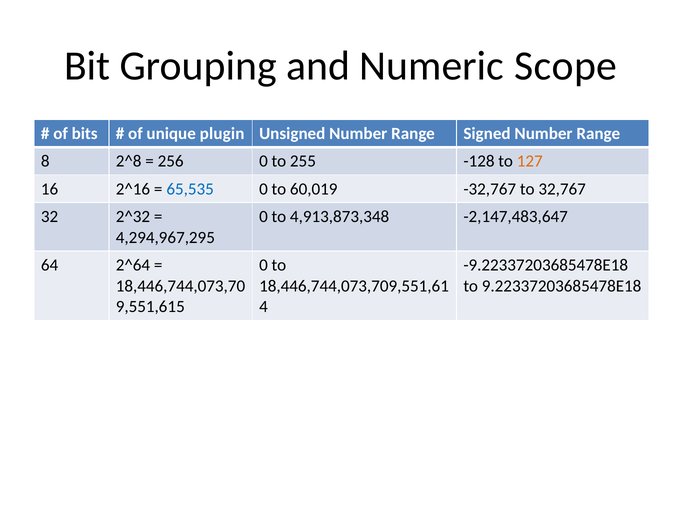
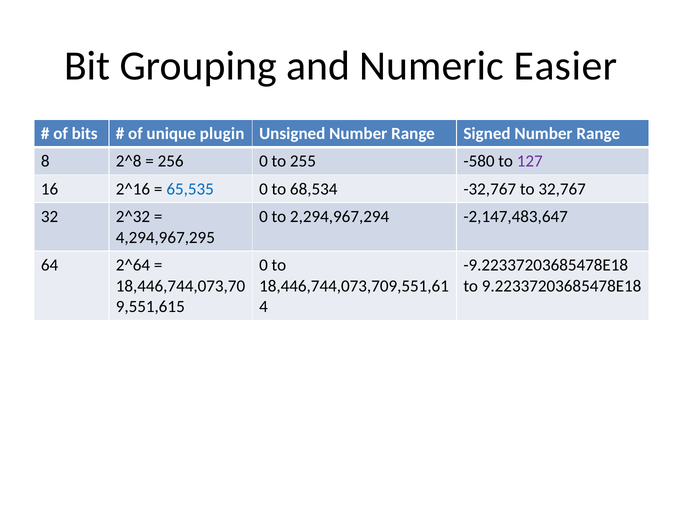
Scope: Scope -> Easier (566, 66)
-128: -128 -> -580 (479, 161)
127 colour: orange -> purple (530, 161)
60,019: 60,019 -> 68,534 (314, 189)
4,913,873,348: 4,913,873,348 -> 2,294,967,294 (340, 217)
